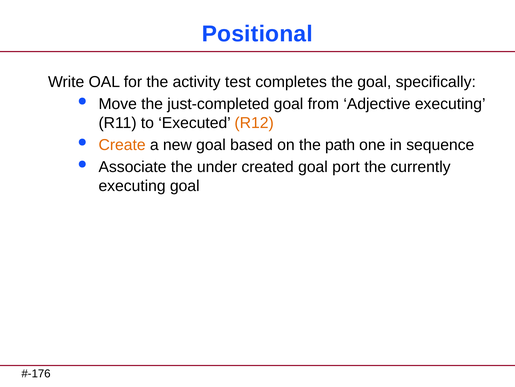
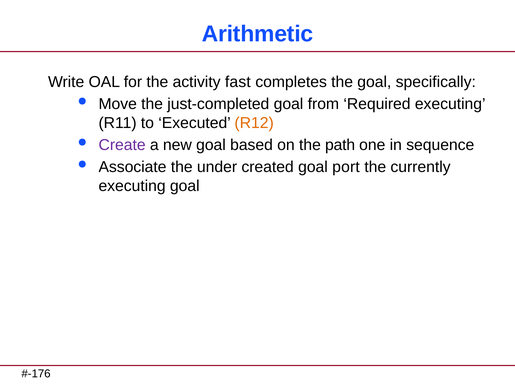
Positional: Positional -> Arithmetic (258, 34)
test: test -> fast (238, 82)
Adjective: Adjective -> Required (377, 104)
Create colour: orange -> purple (122, 145)
